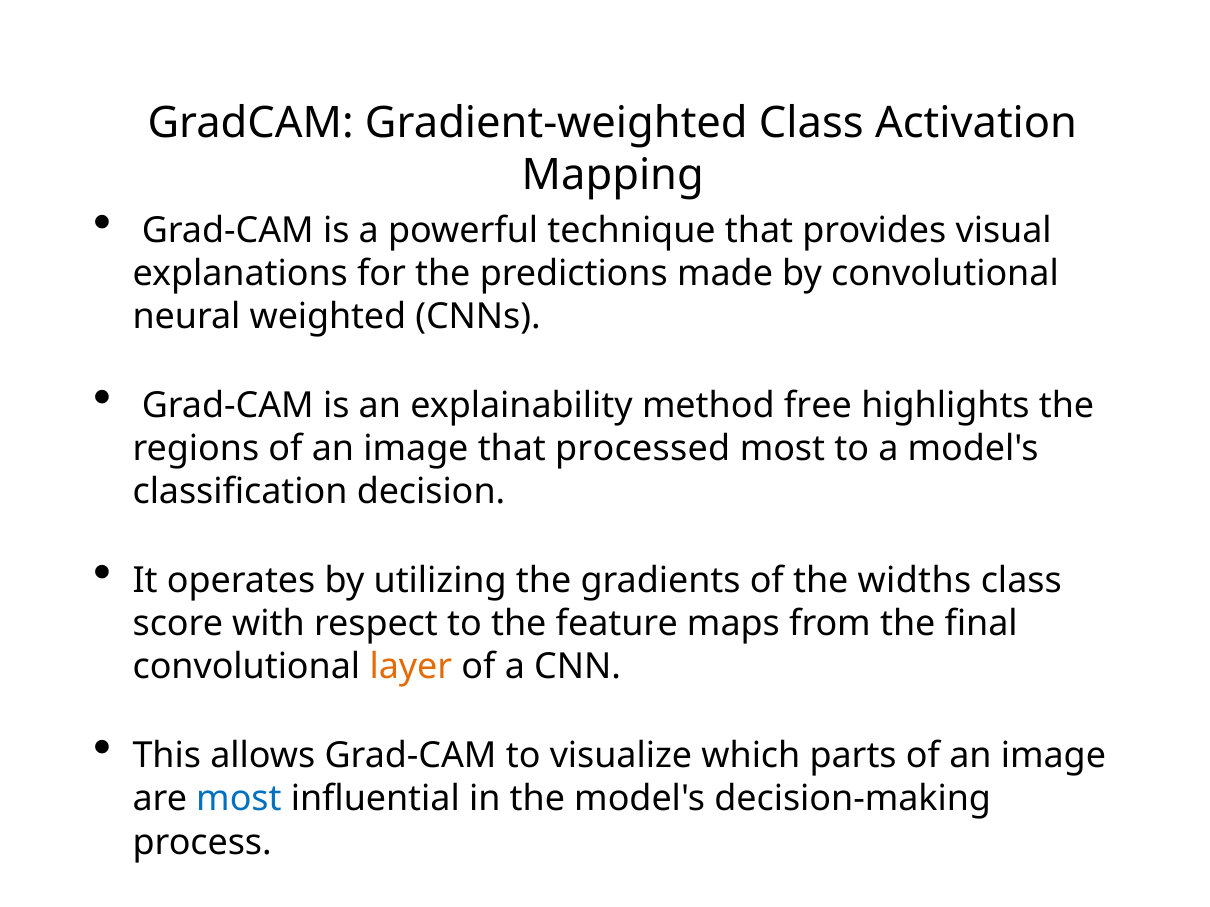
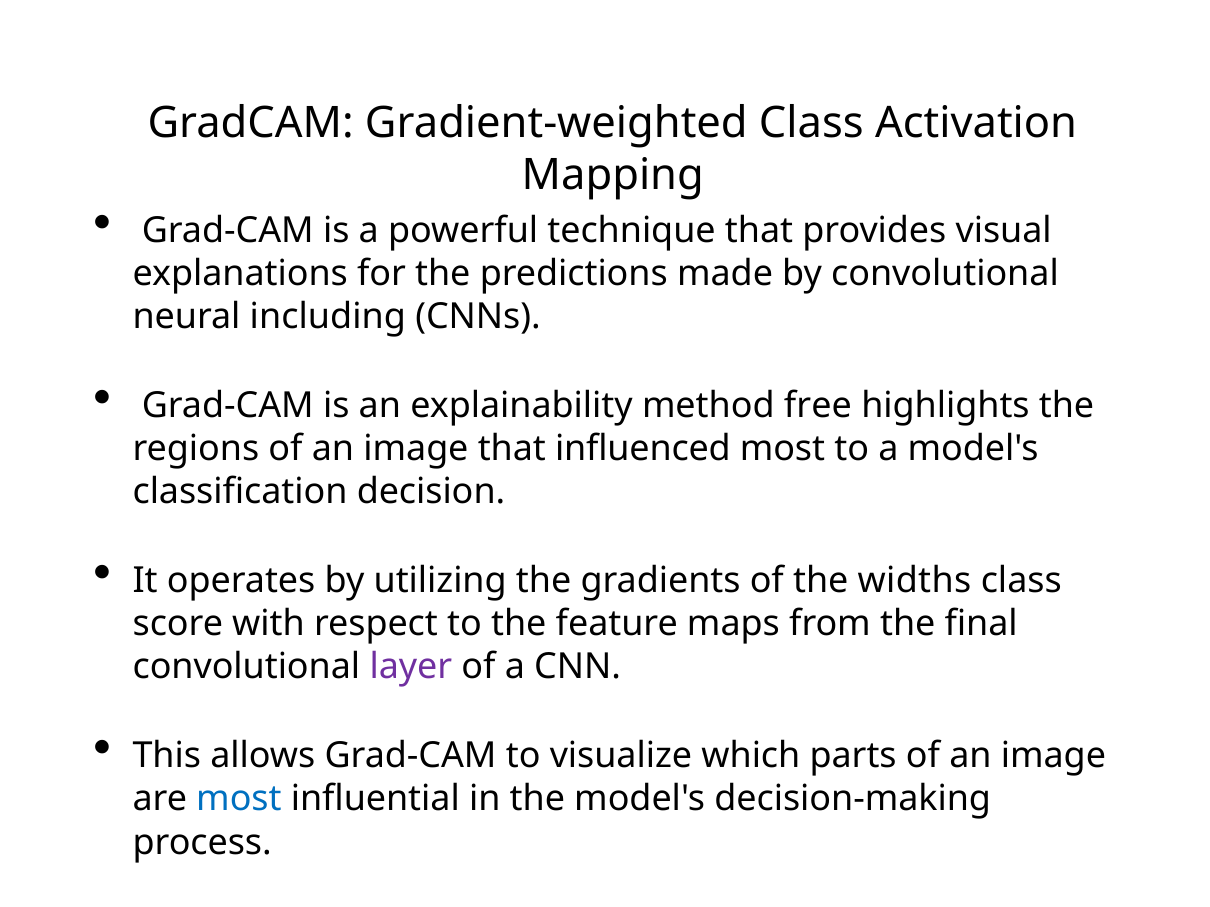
weighted: weighted -> including (328, 317)
processed: processed -> influenced (643, 449)
layer colour: orange -> purple (411, 667)
